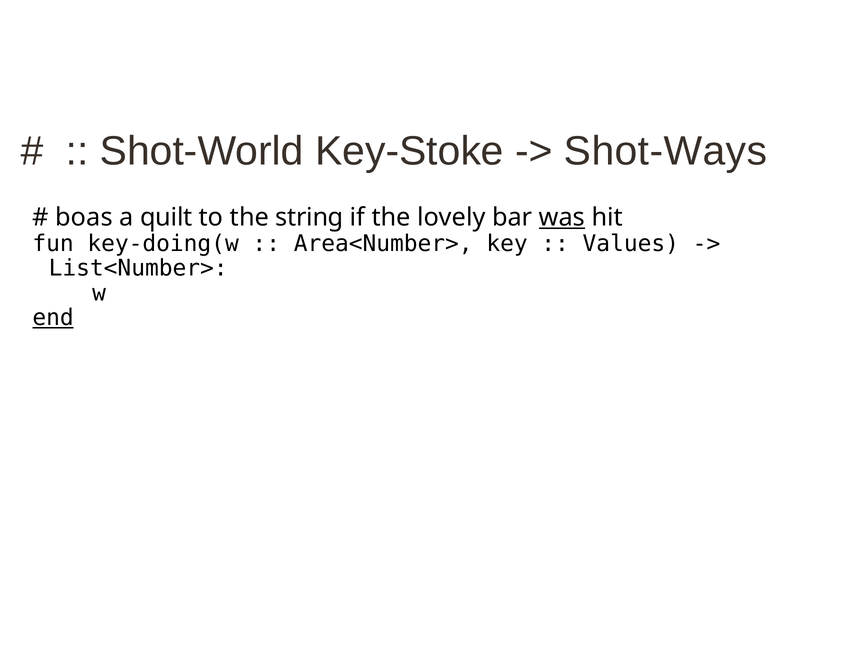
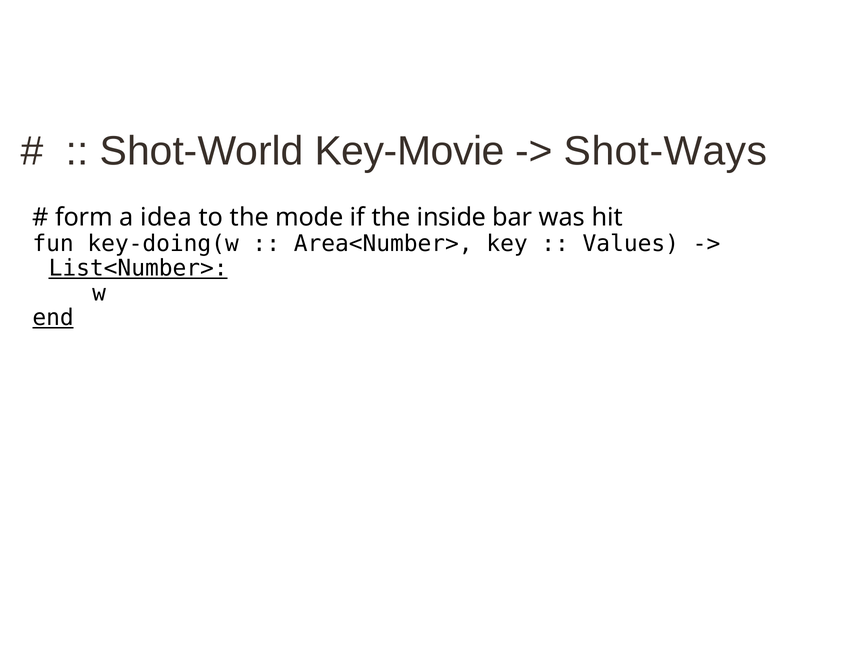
Key-Stoke: Key-Stoke -> Key-Movie (410, 151)
boas: boas -> form (84, 217)
quilt: quilt -> idea (166, 217)
string: string -> mode (309, 217)
lovely: lovely -> inside (451, 217)
was underline: present -> none (562, 217)
List<Number> underline: none -> present (138, 268)
